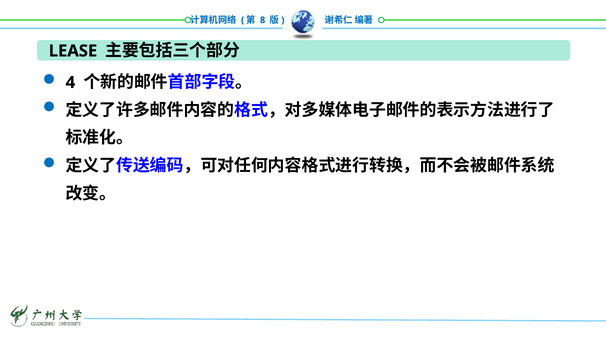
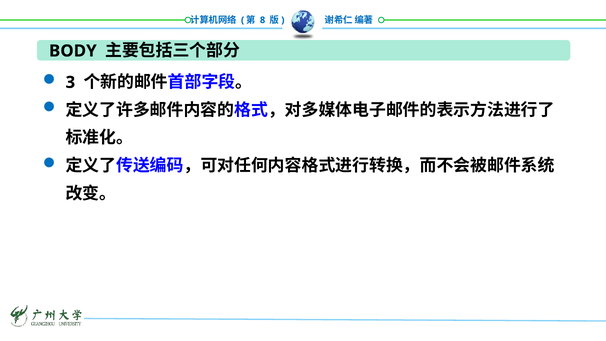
LEASE: LEASE -> BODY (73, 51)
4: 4 -> 3 (70, 82)
